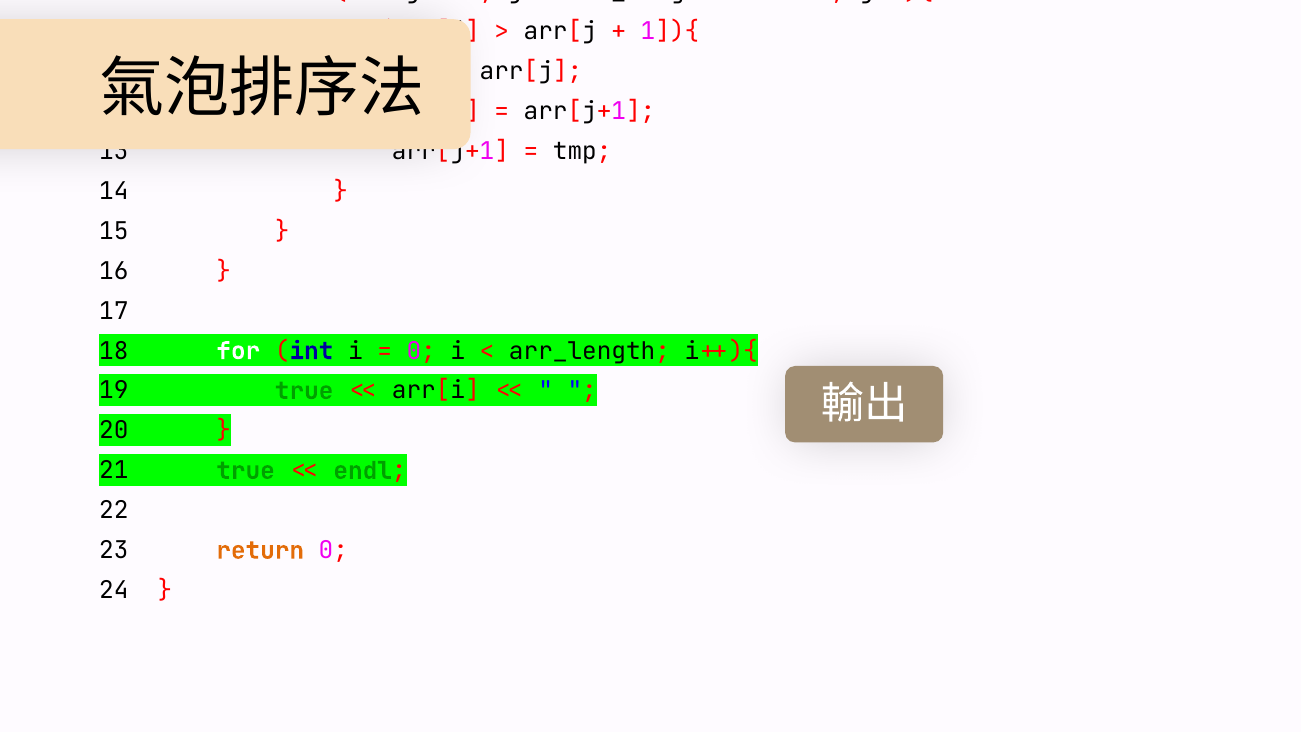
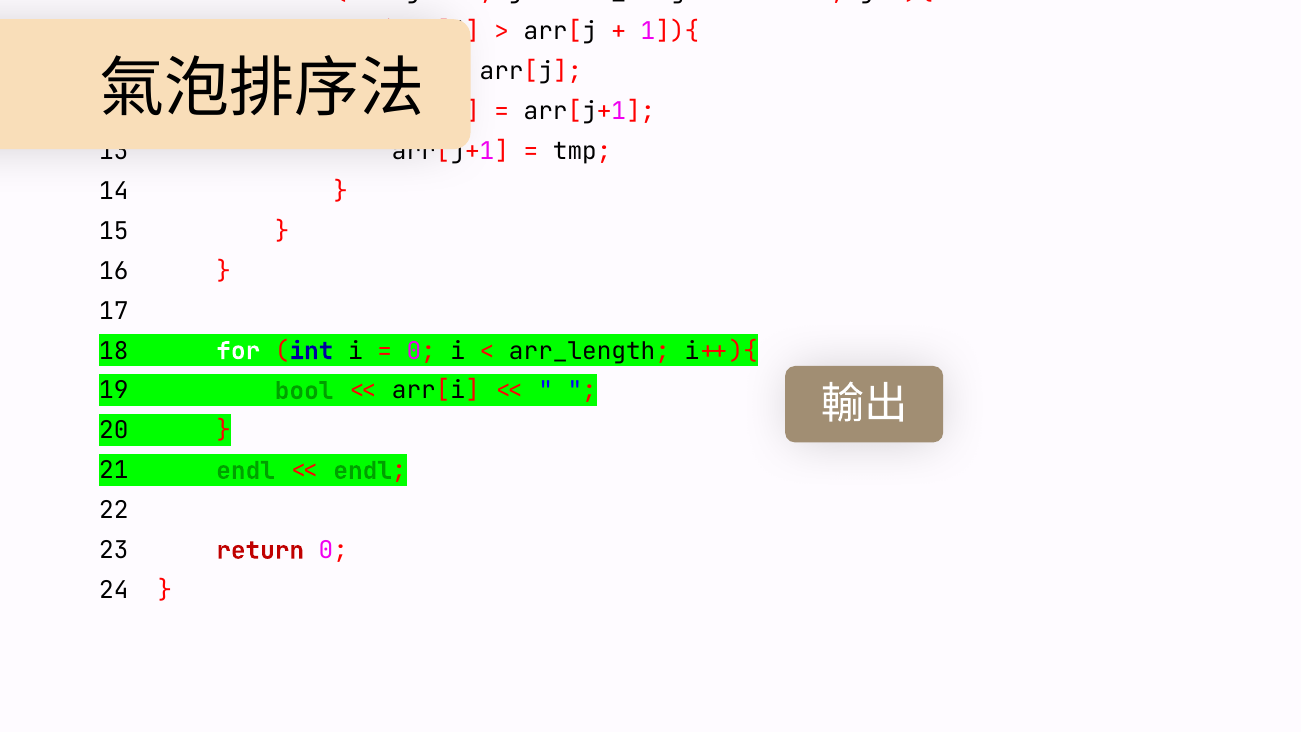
19 true: true -> bool (304, 391)
21 true: true -> endl (246, 471)
return colour: orange -> red (260, 550)
